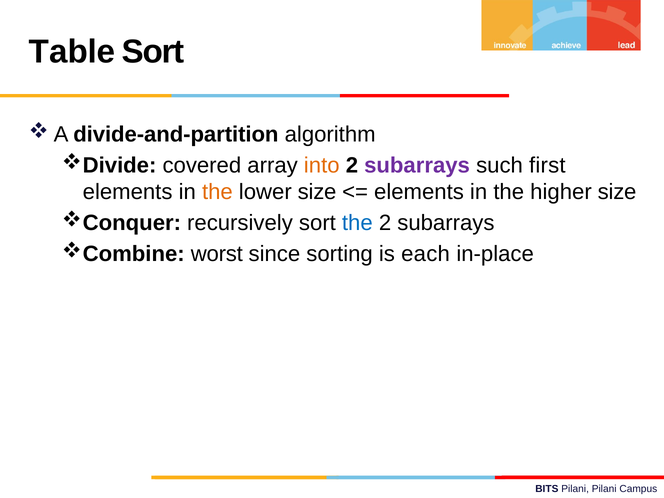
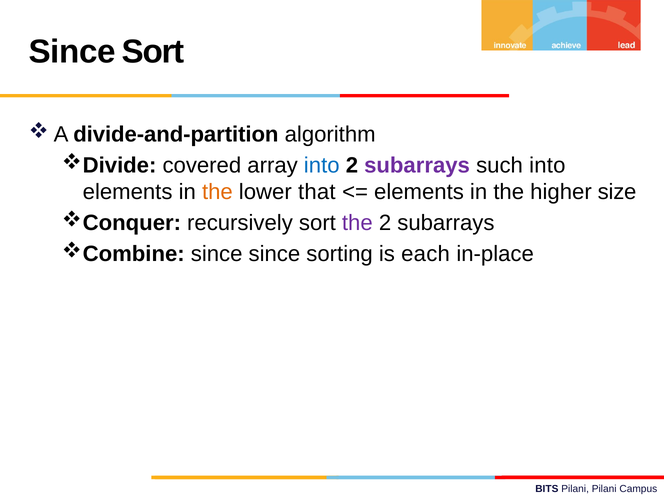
Table: Table -> Since (72, 52)
into colour: orange -> blue (322, 165)
such first: first -> into (547, 165)
lower size: size -> that (317, 192)
the colour: blue -> purple (357, 223)
worst: worst -> since (217, 254)
